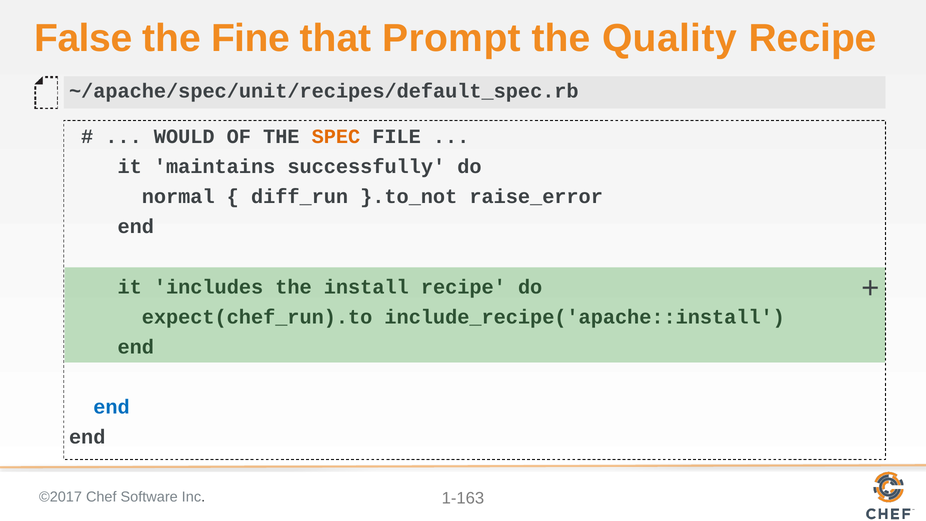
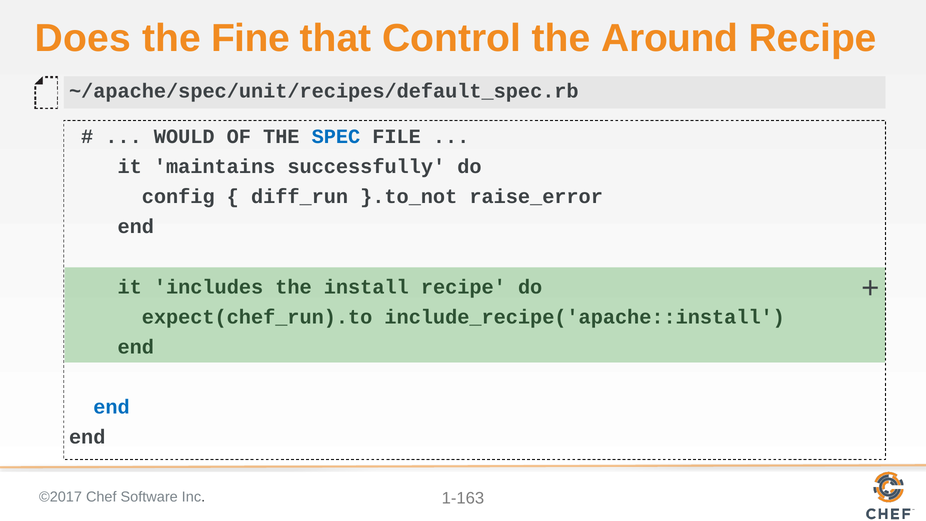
False: False -> Does (83, 38)
Prompt: Prompt -> Control (452, 38)
Quality: Quality -> Around (670, 38)
SPEC colour: orange -> blue (336, 137)
normal: normal -> config (178, 197)
